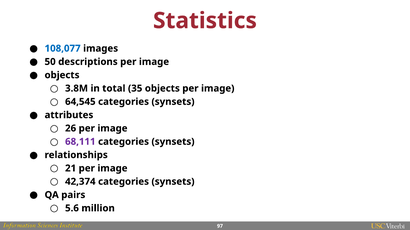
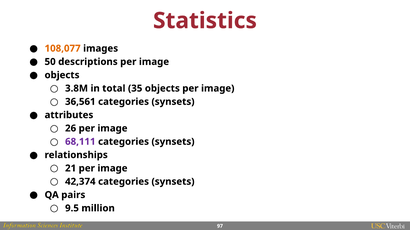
108,077 colour: blue -> orange (63, 49)
64,545: 64,545 -> 36,561 (80, 102)
5.6: 5.6 -> 9.5 (72, 209)
